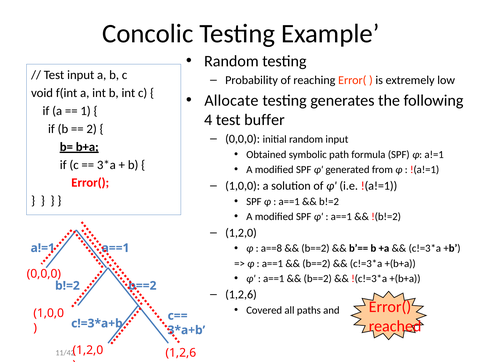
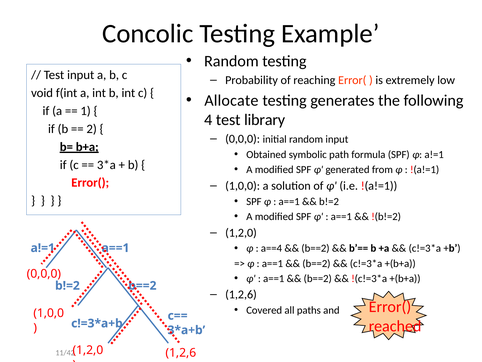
buffer: buffer -> library (265, 120)
a==8: a==8 -> a==4 (271, 248)
